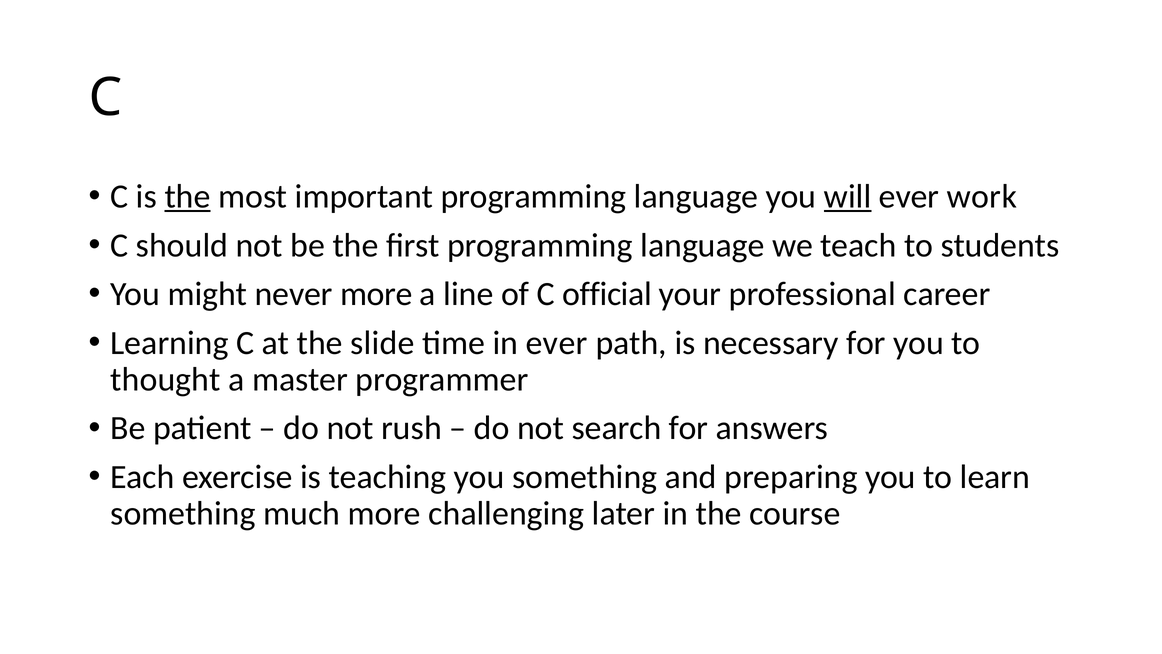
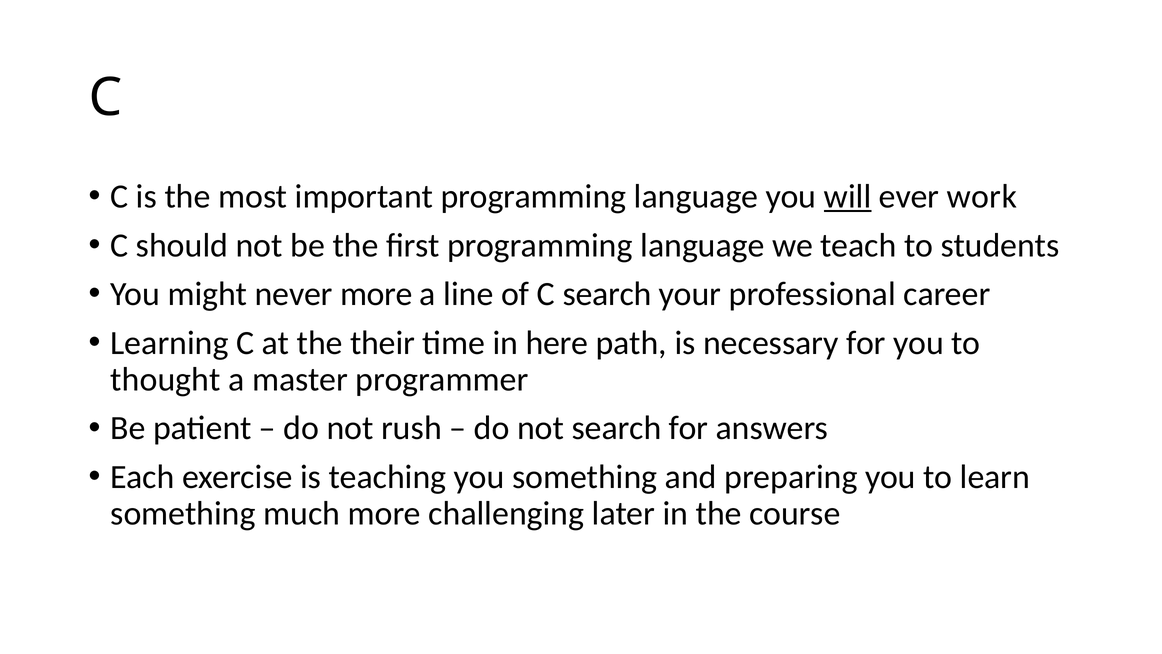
the underline: present -> none (188, 196)
C official: official -> search (607, 294)
slide: slide -> their (383, 343)
in ever: ever -> here (557, 343)
